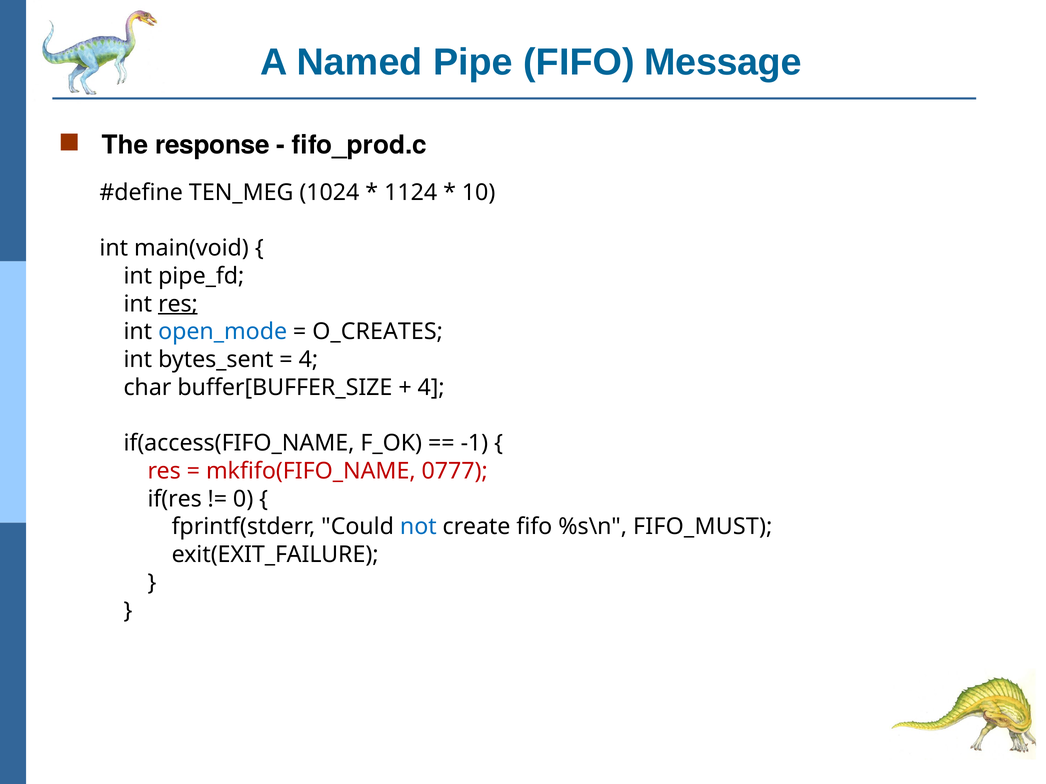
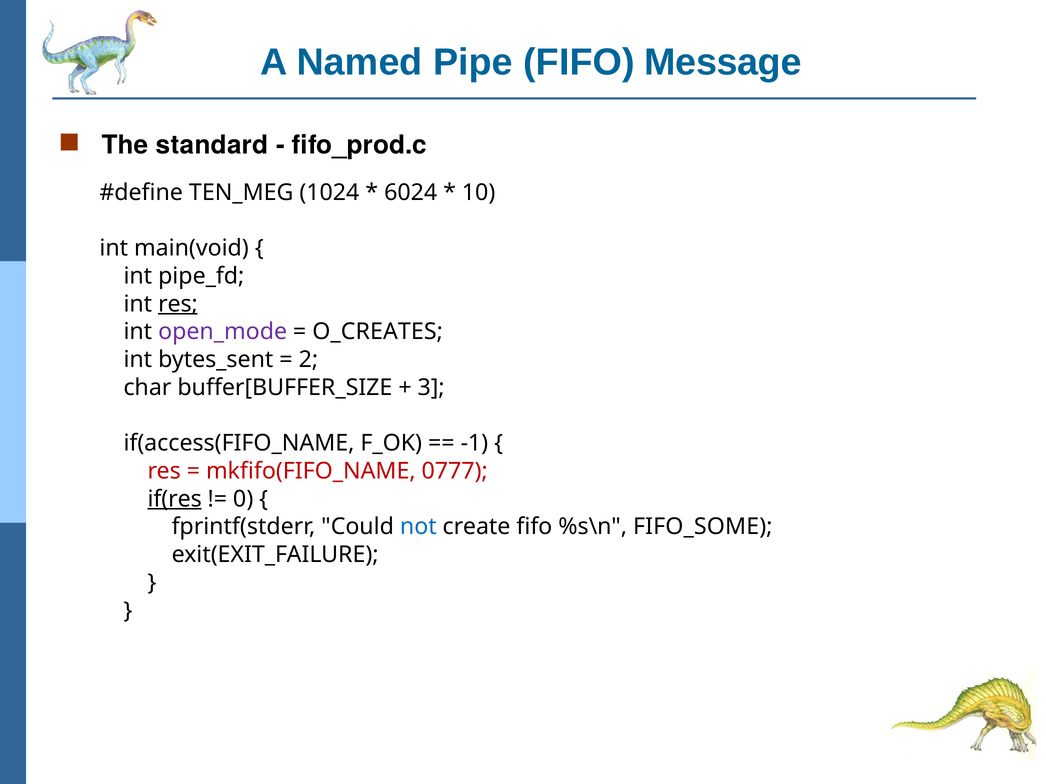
response: response -> standard (212, 145)
1124: 1124 -> 6024 (411, 193)
open_mode colour: blue -> purple (223, 332)
4: 4 -> 2 (308, 360)
4: 4 -> 3 (431, 388)
if(res underline: none -> present (175, 499)
FIFO_MUST: FIFO_MUST -> FIFO_SOME (703, 527)
